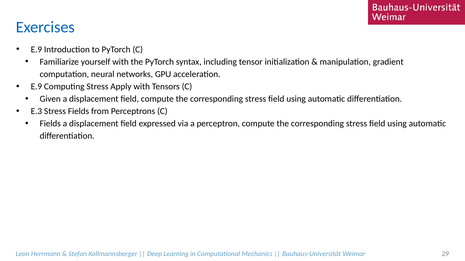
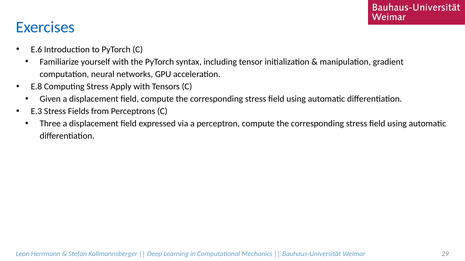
E.9: E.9 -> E.6 (36, 50)
E.9: E.9 -> E.8 (36, 87)
Fields: Fields -> Three (50, 124)
